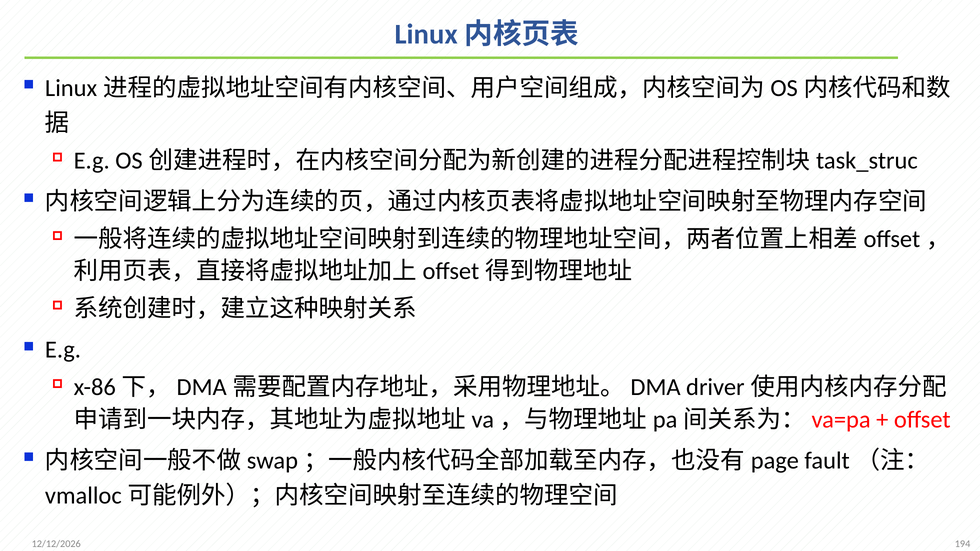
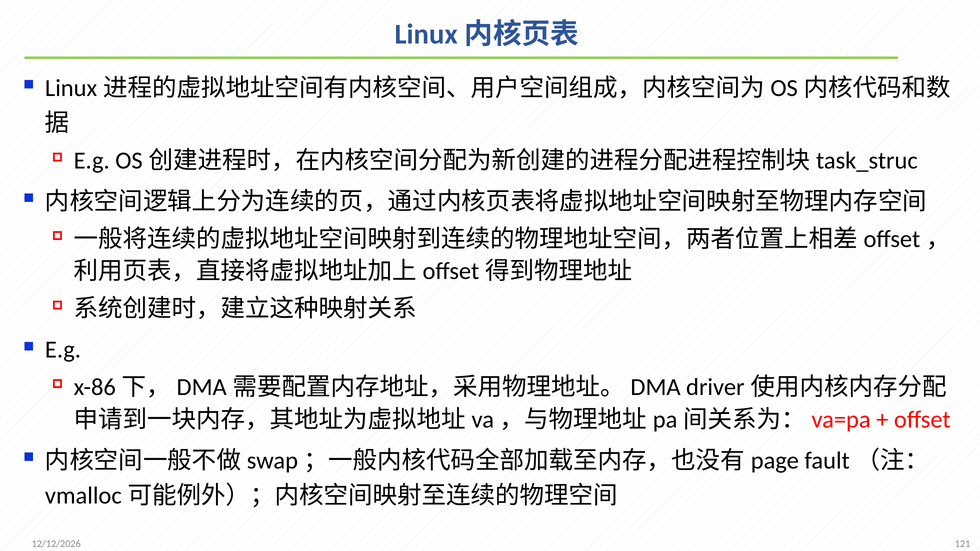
194: 194 -> 121 (963, 544)
